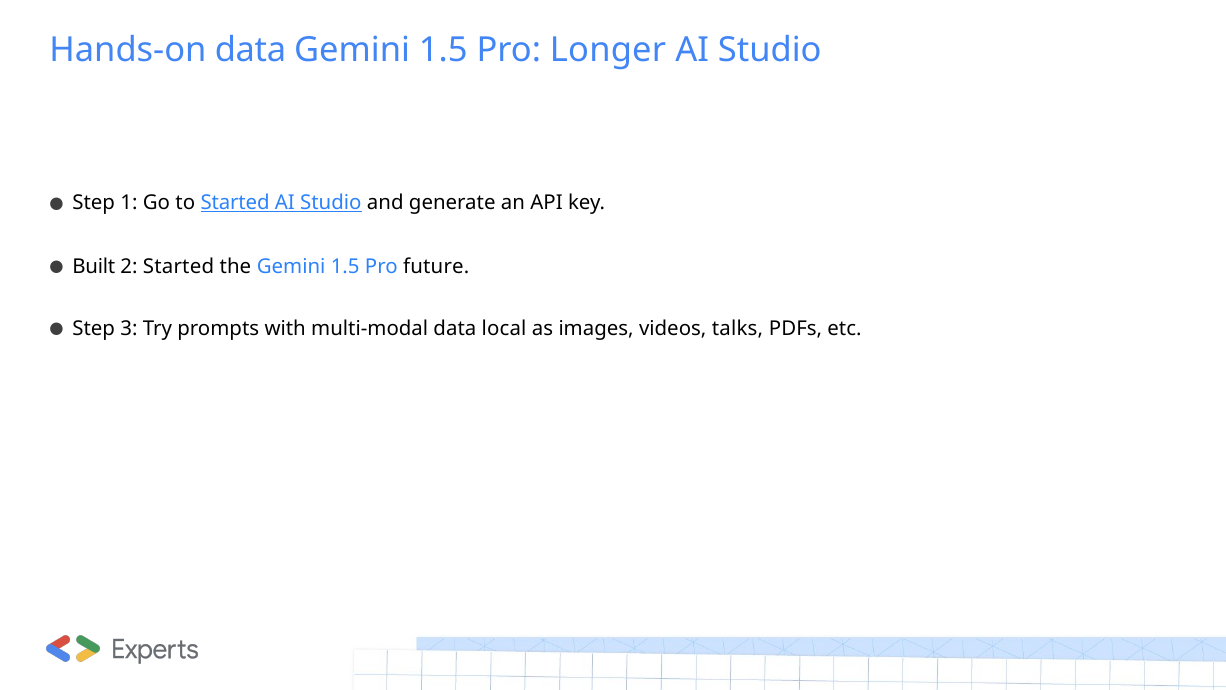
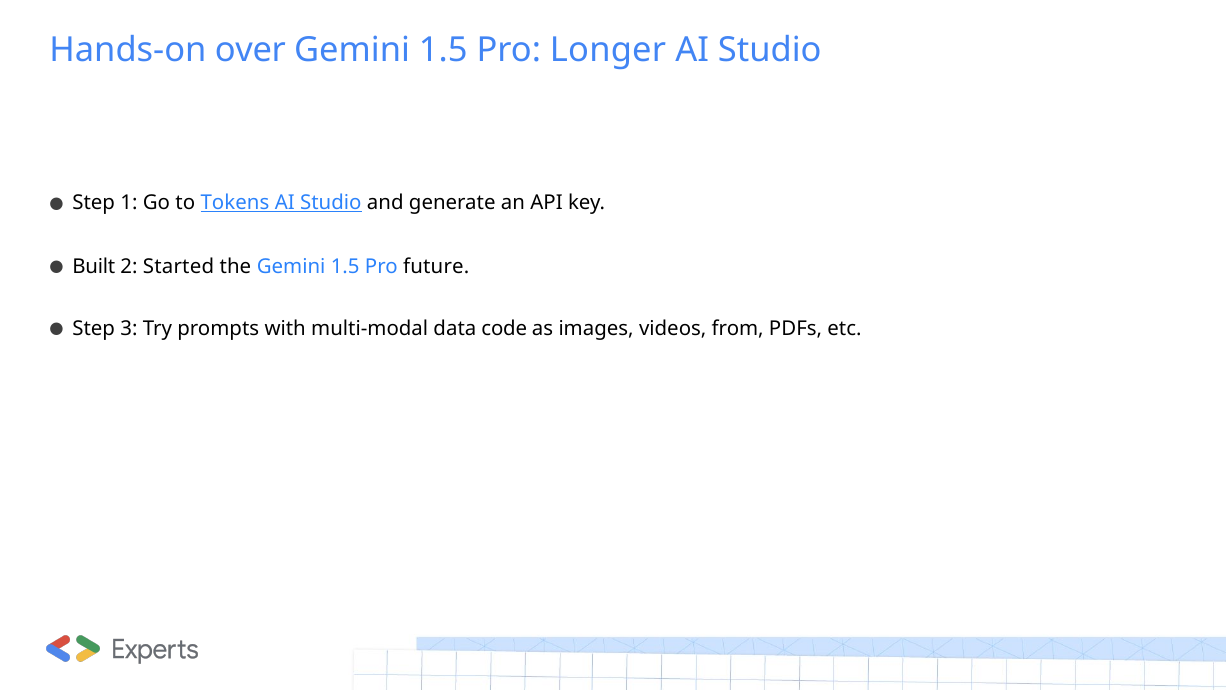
Hands-on data: data -> over (250, 50)
to Started: Started -> Tokens (235, 202)
local: local -> code (504, 328)
talks: talks -> from (738, 328)
